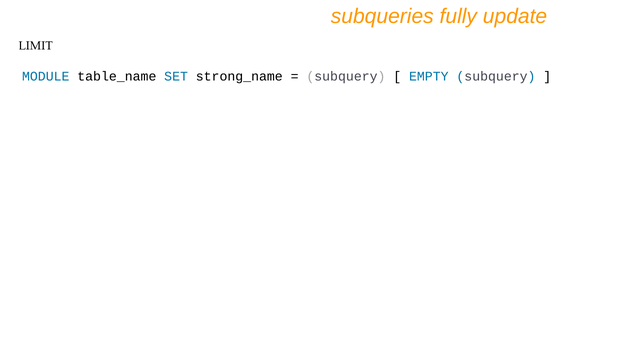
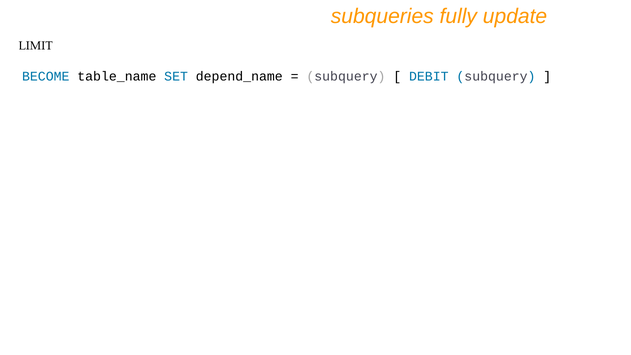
MODULE: MODULE -> BECOME (46, 76)
strong_name: strong_name -> depend_name (239, 76)
EMPTY: EMPTY -> DEBIT (429, 76)
